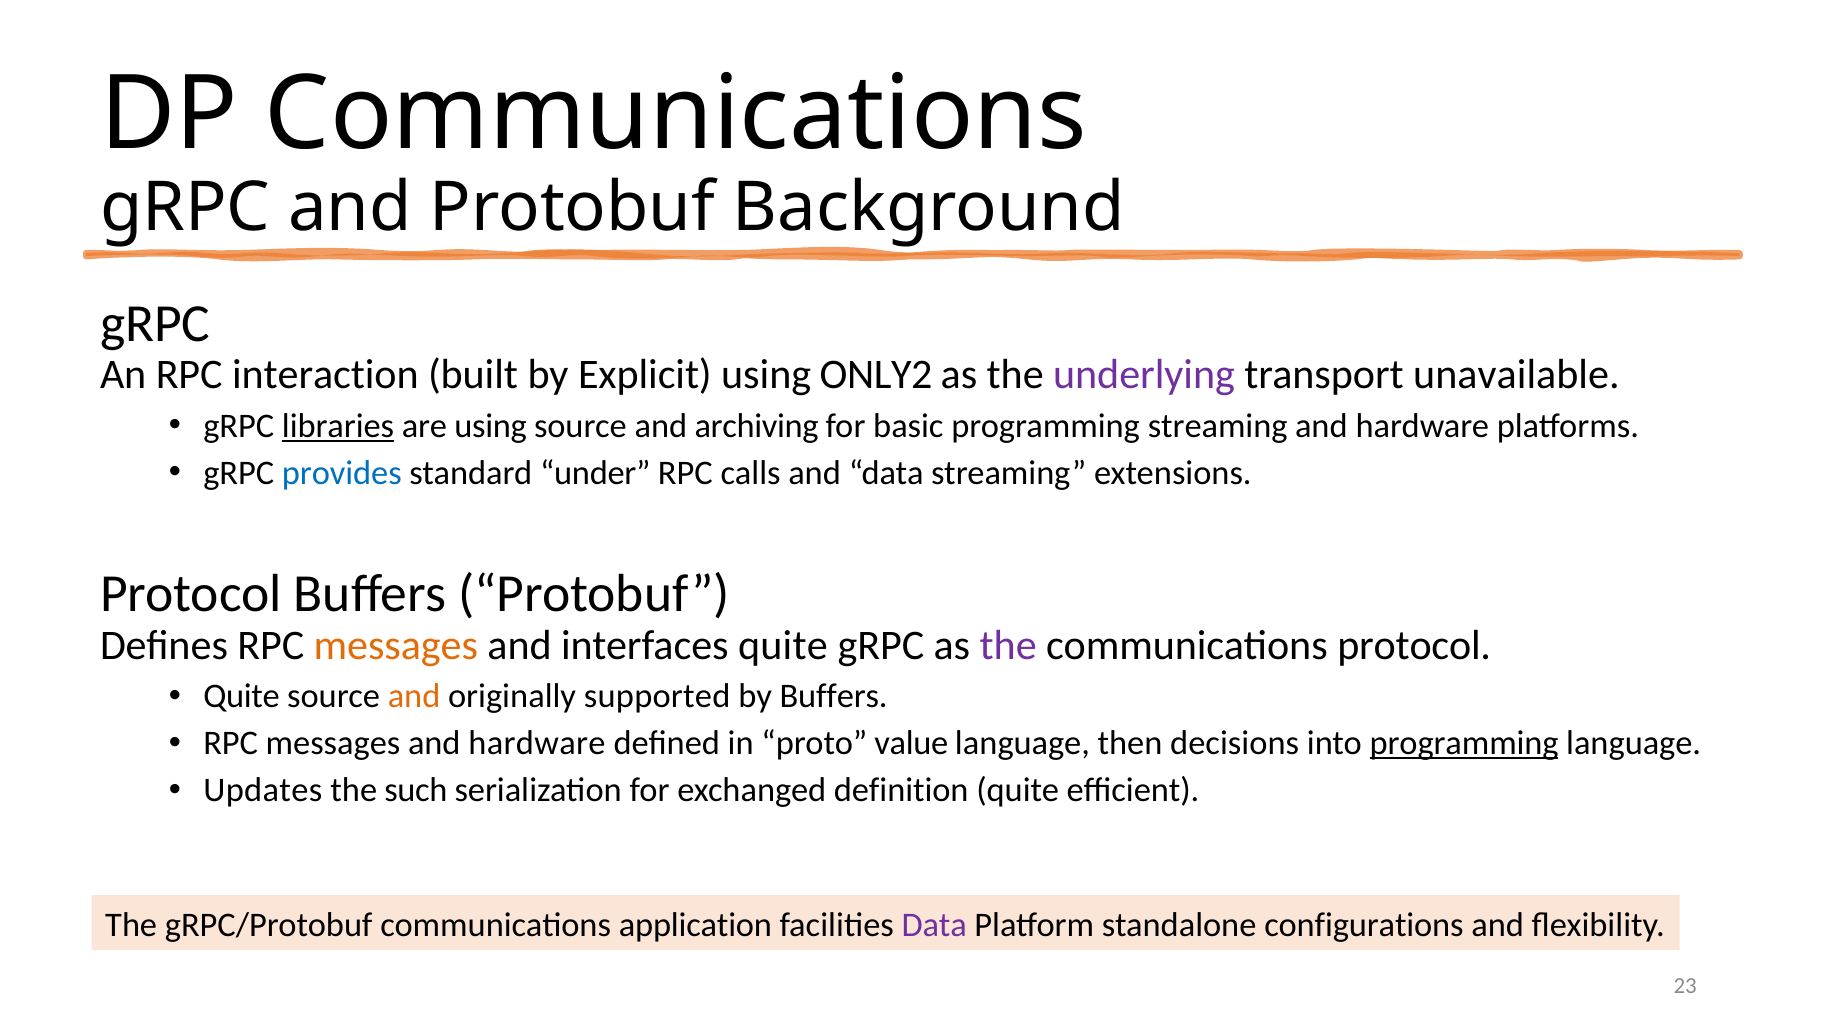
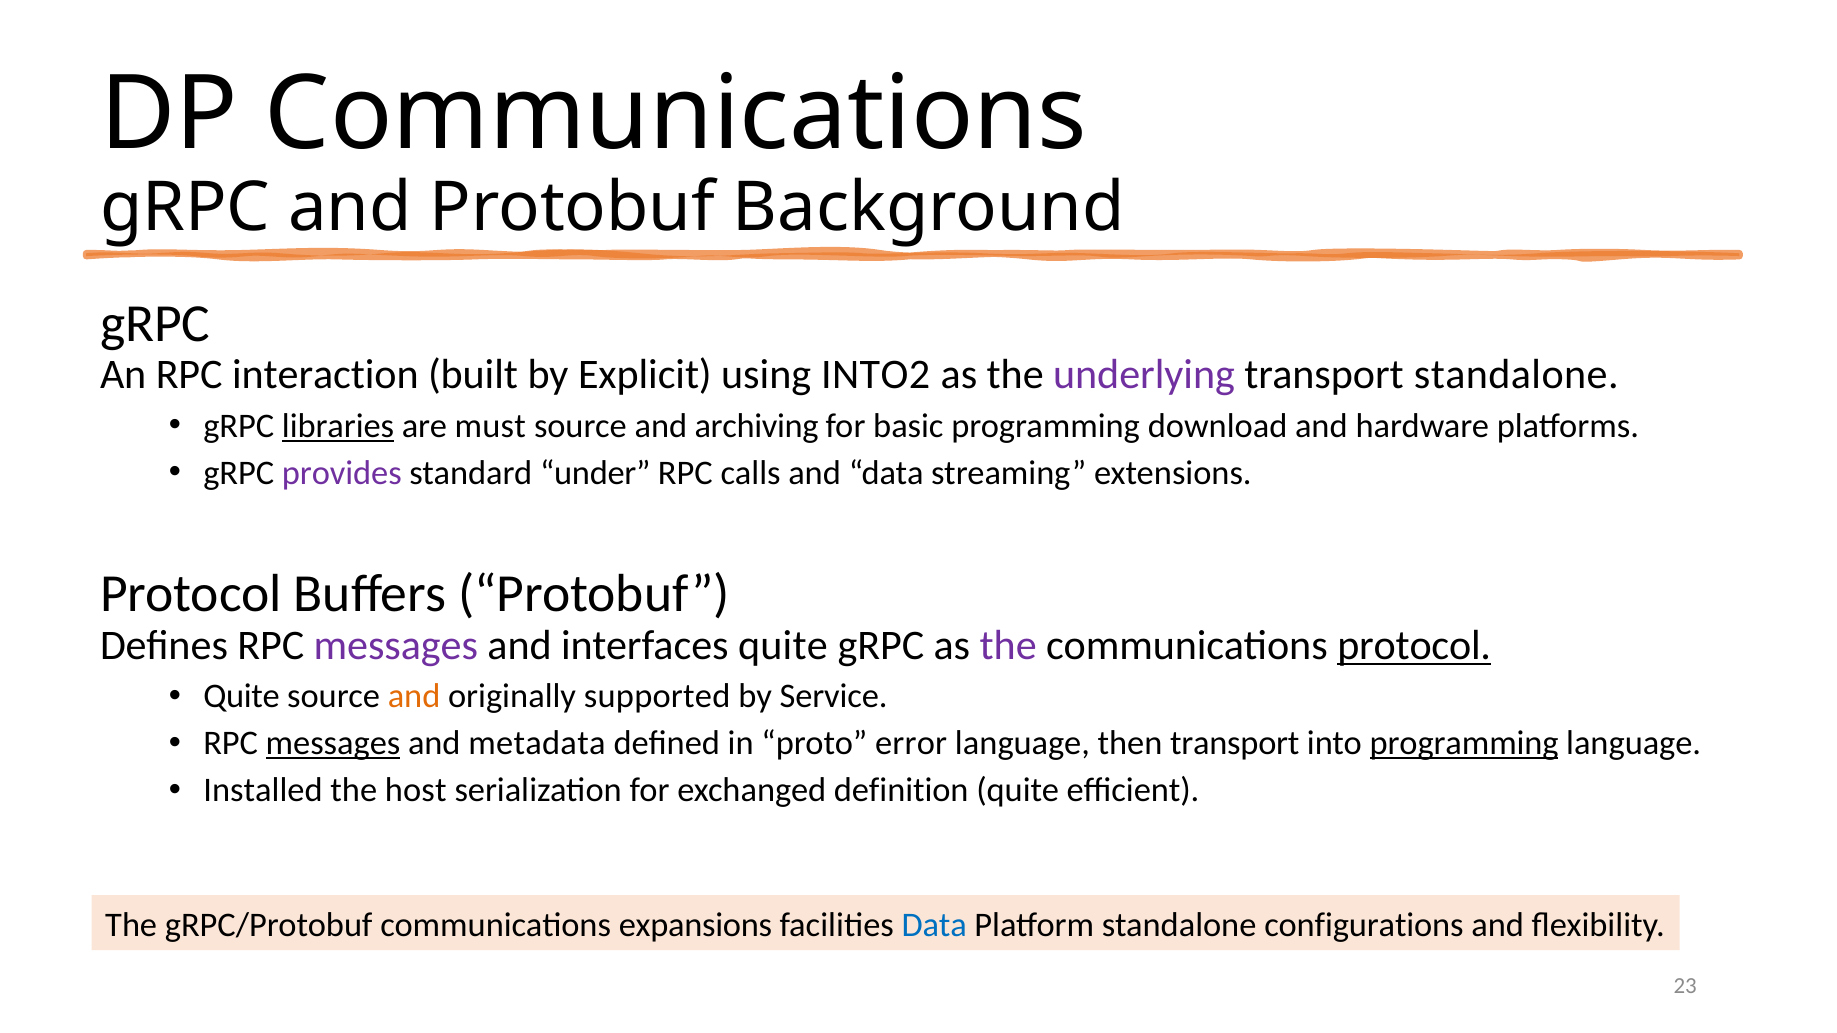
ONLY2: ONLY2 -> INTO2 (876, 375)
transport unavailable: unavailable -> standalone (1516, 375)
are using: using -> must (490, 426)
programming streaming: streaming -> download (1218, 426)
provides colour: blue -> purple (342, 473)
messages colour: orange -> purple (396, 646)
protocol underline: none -> present (1414, 646)
by Buffers: Buffers -> Service (834, 697)
messages underline: none -> present (333, 744)
hardware: hardware -> metadata (537, 744)
value: value -> error (911, 744)
then decisions: decisions -> transport (1235, 744)
Updates: Updates -> Installed (263, 790)
such: such -> host (416, 790)
application: application -> expansions (695, 925)
Data colour: purple -> blue (934, 925)
